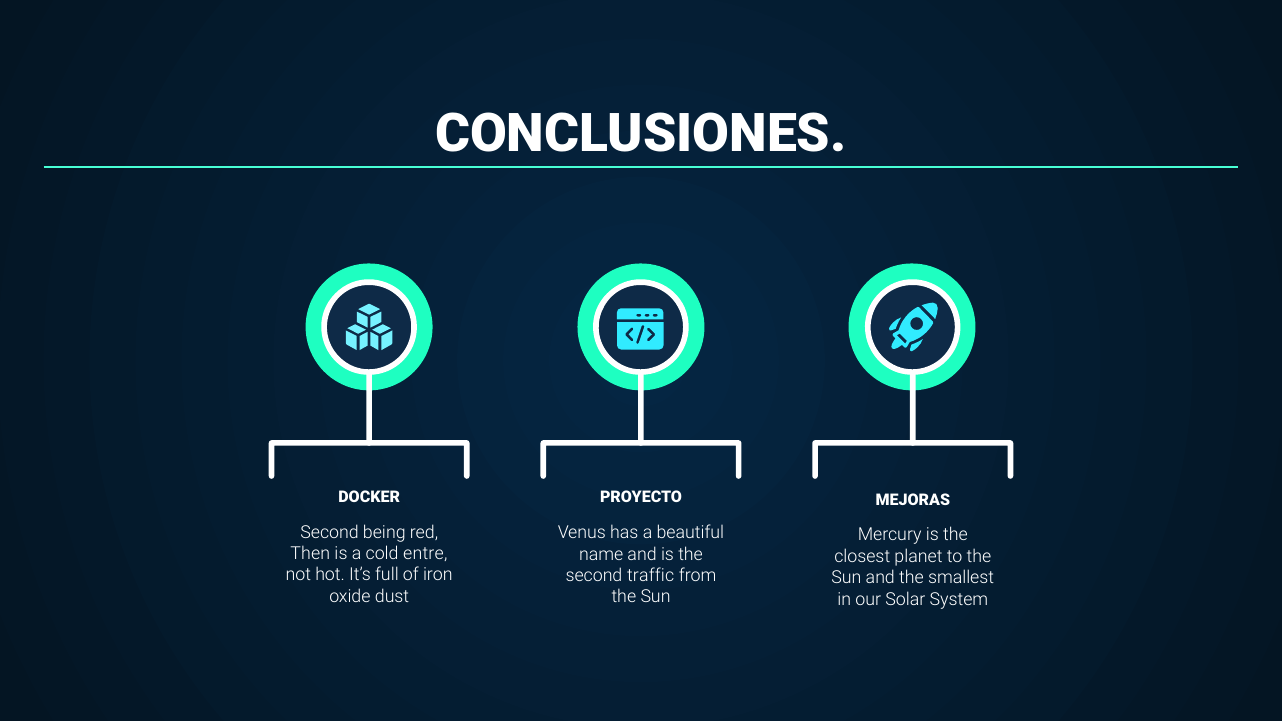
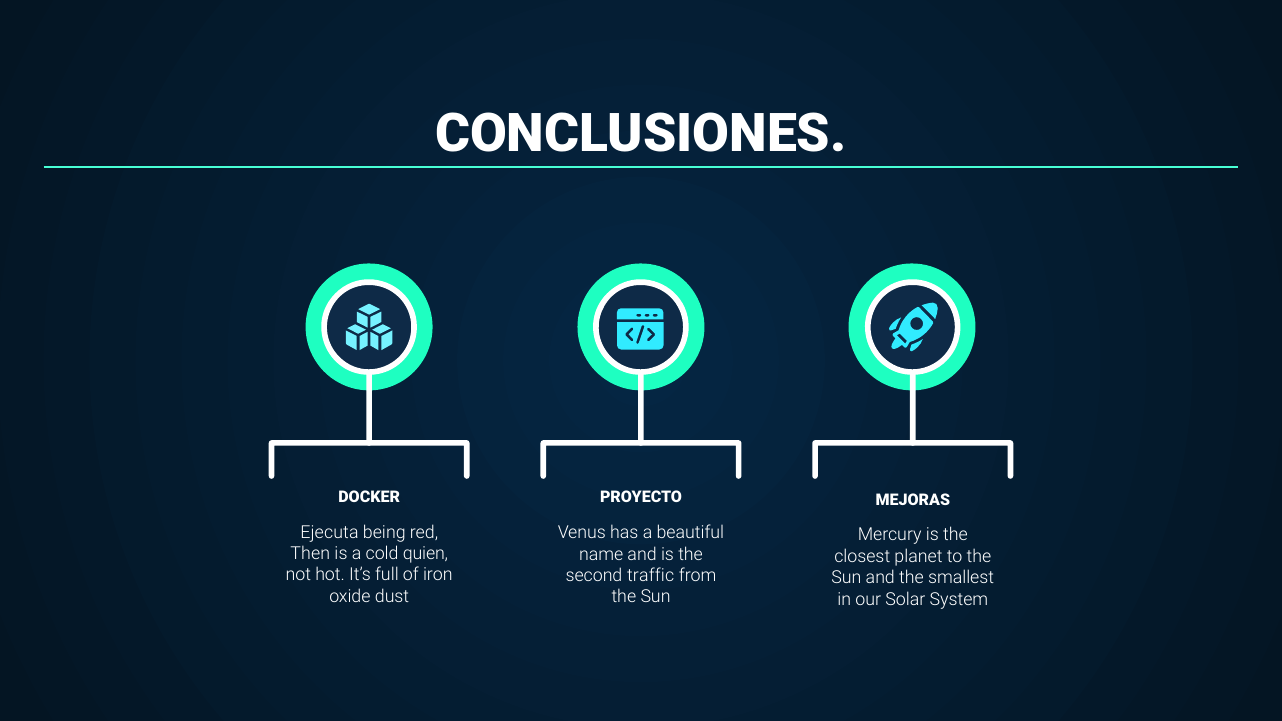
Second: Second -> Ejecuta (329, 532)
entre: entre -> quien (425, 554)
